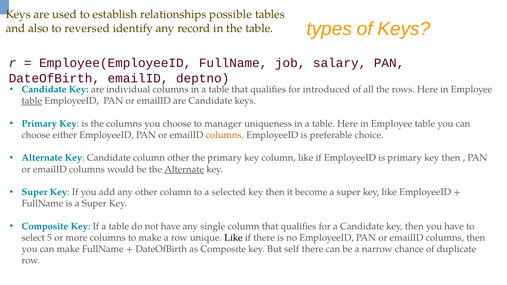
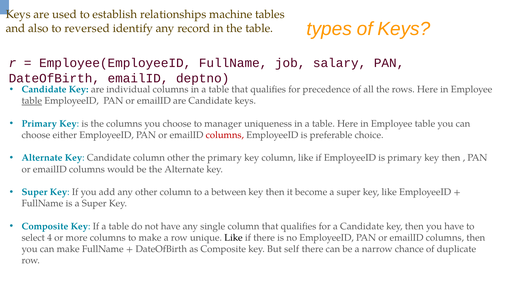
possible: possible -> machine (231, 14)
introduced: introduced -> precedence (327, 89)
columns colour: orange -> red (225, 135)
Alternate underline: present -> none (184, 169)
selected: selected -> between (229, 192)
5: 5 -> 4 (49, 238)
